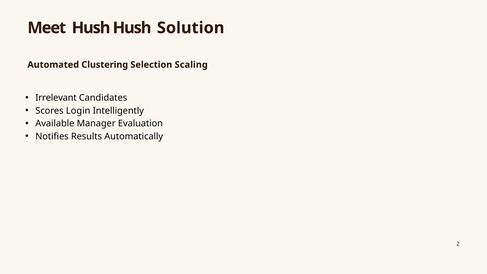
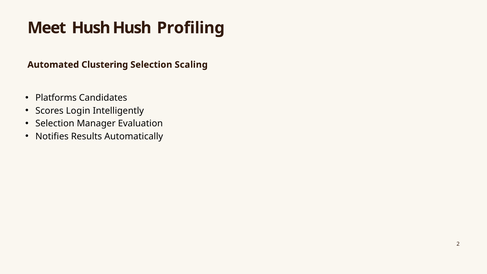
Solution: Solution -> Profiling (191, 28)
Irrelevant: Irrelevant -> Platforms (56, 98)
Available: Available -> Selection (55, 123)
